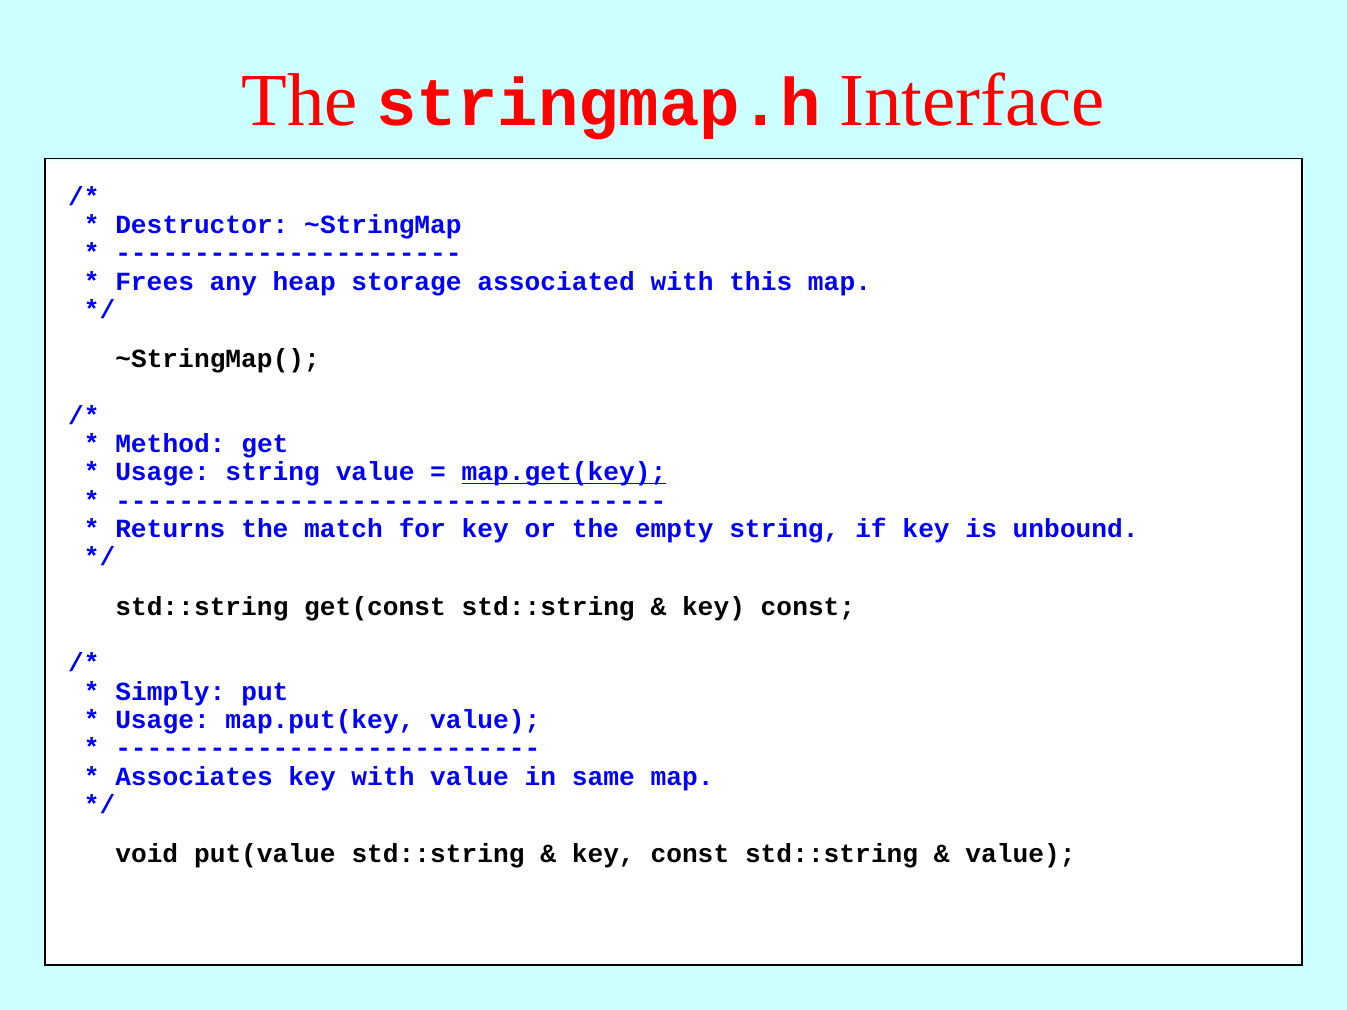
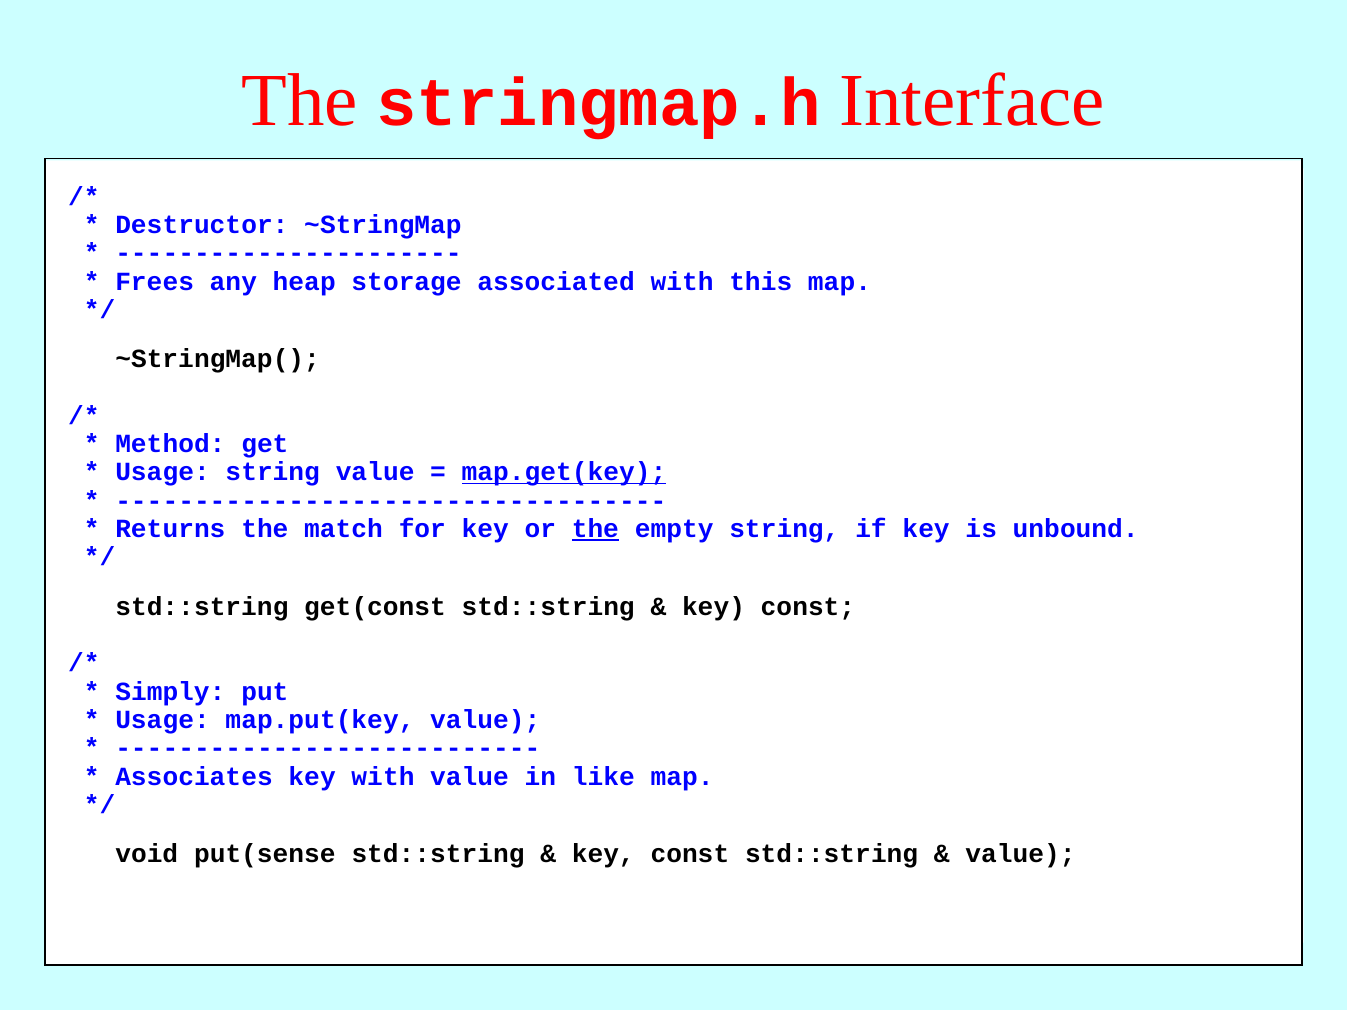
the underline: none -> present (595, 529)
same: same -> like (603, 777)
put(value: put(value -> put(sense (265, 855)
